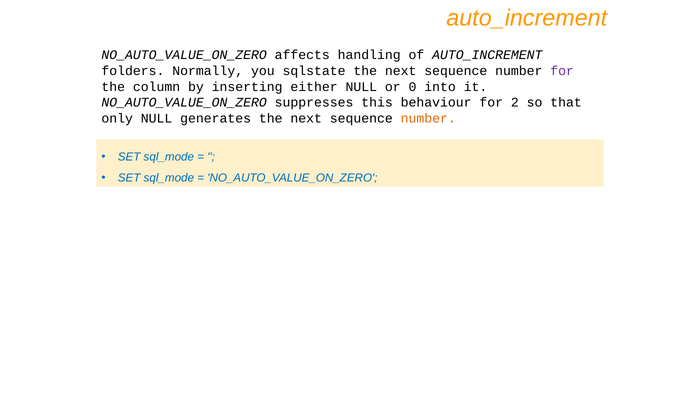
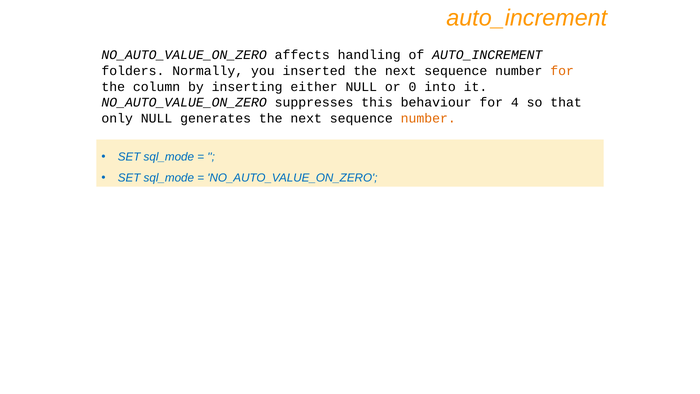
sqlstate: sqlstate -> inserted (314, 71)
for colour: purple -> orange (562, 71)
2: 2 -> 4 (515, 102)
